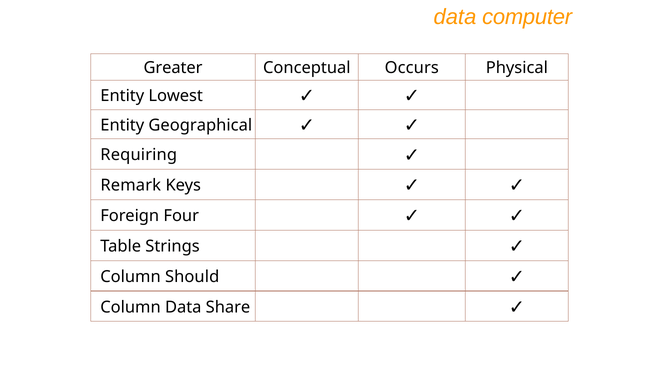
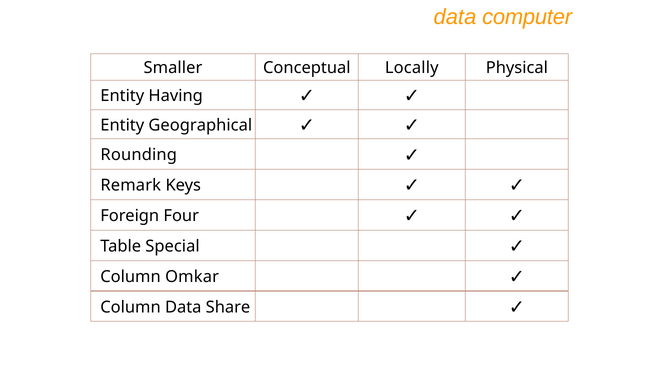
Greater: Greater -> Smaller (173, 68)
Occurs: Occurs -> Locally (412, 68)
Lowest: Lowest -> Having (176, 96)
Requiring: Requiring -> Rounding (139, 155)
Strings: Strings -> Special (173, 246)
Should: Should -> Omkar (192, 276)
